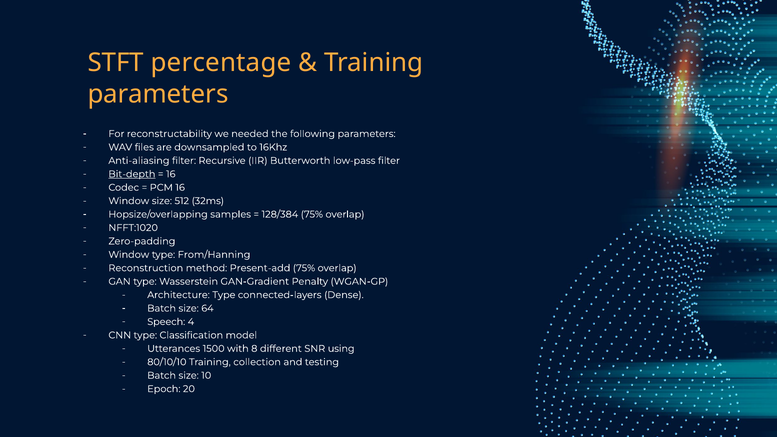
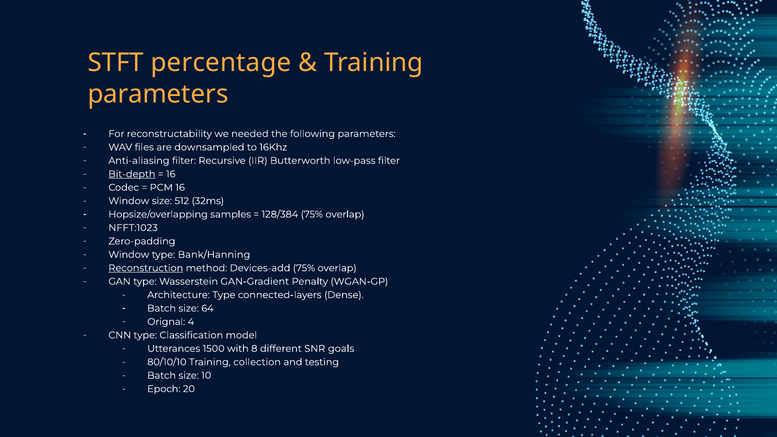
NFFT:1020: NFFT:1020 -> NFFT:1023 (133, 228)
From/Hanning: From/Hanning -> Bank/Hanning (214, 255)
Reconstruction underline: none -> present (146, 268)
Present-add: Present-add -> Devices-add (260, 268)
Speech: Speech -> Orignal (166, 322)
using: using -> goals (341, 349)
